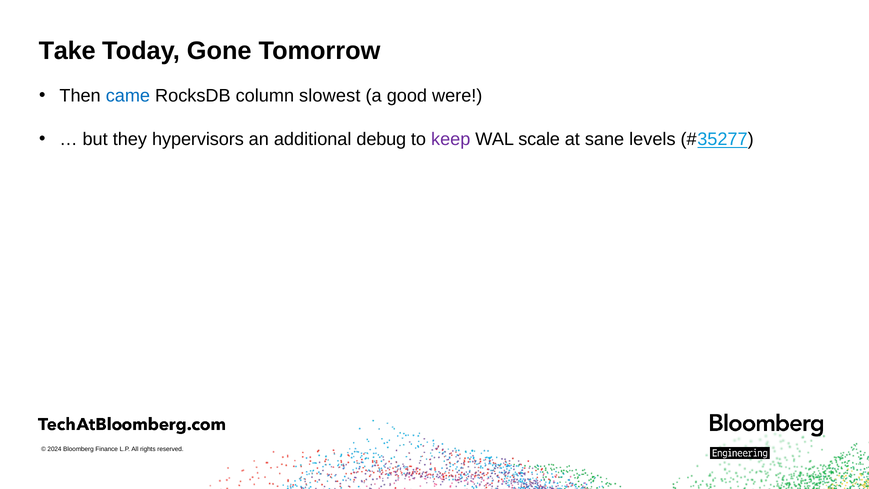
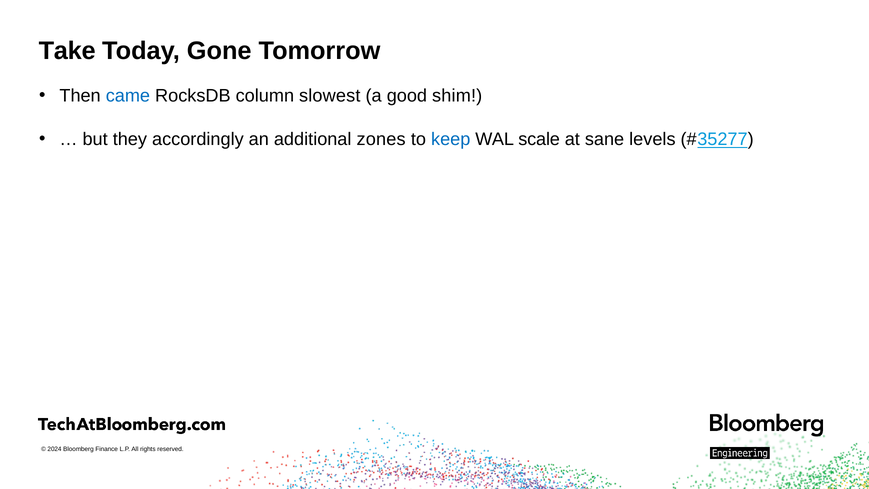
were: were -> shim (457, 96)
hypervisors: hypervisors -> accordingly (198, 139)
debug: debug -> zones (381, 139)
keep colour: purple -> blue (451, 139)
